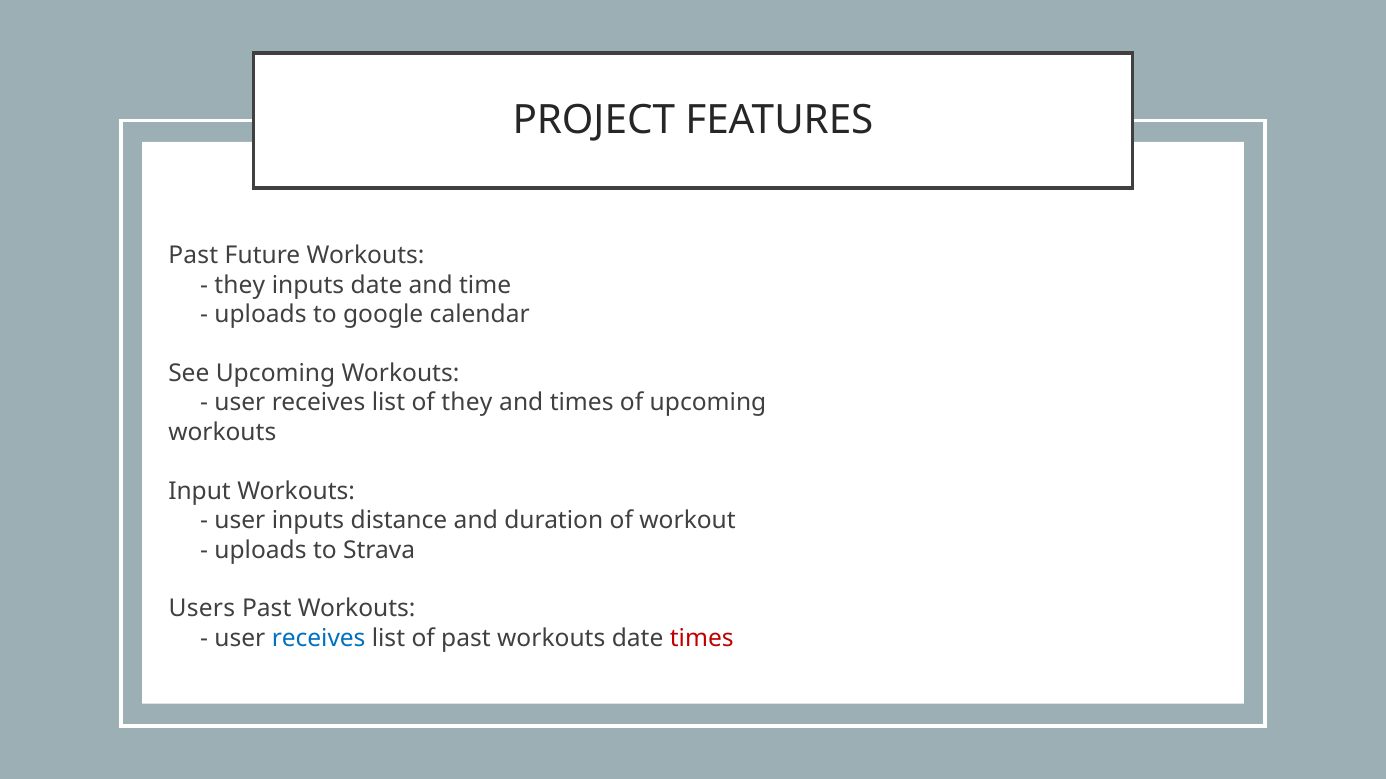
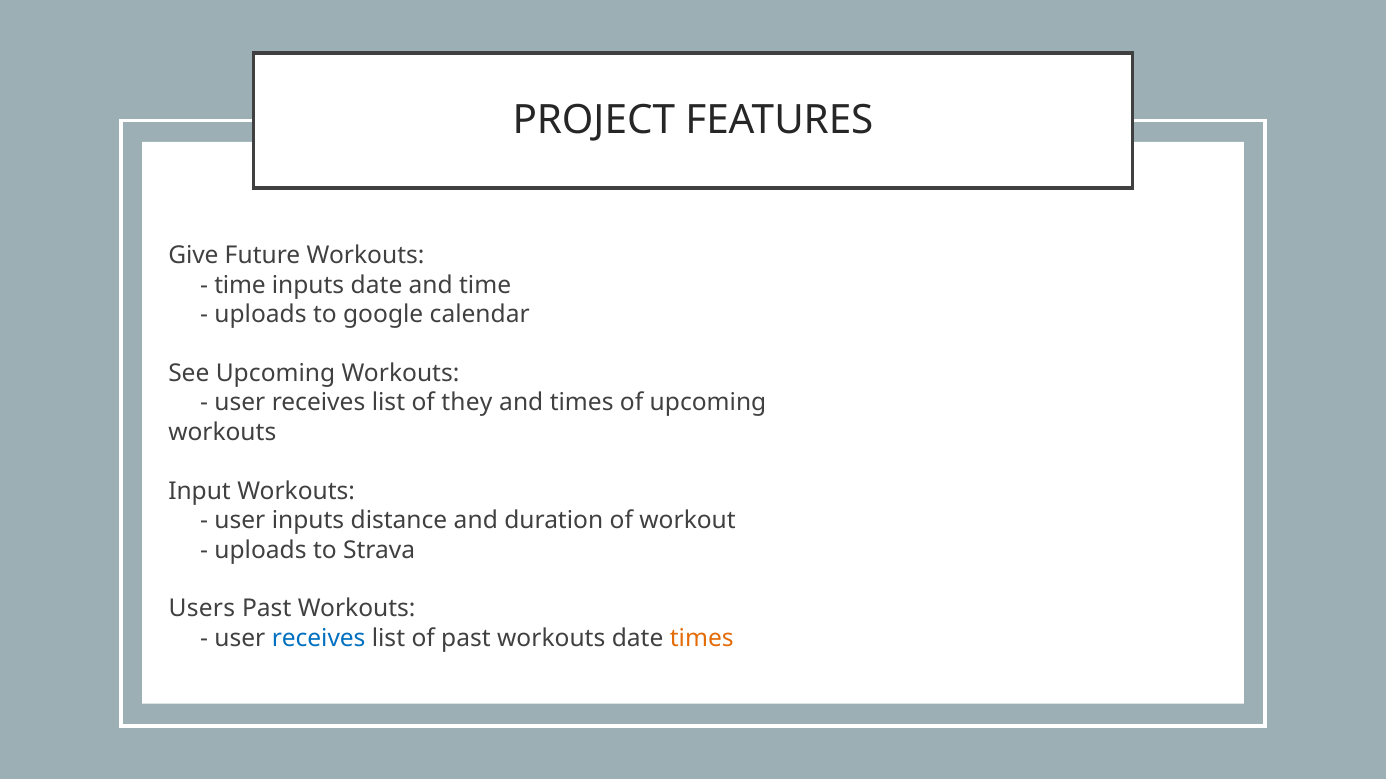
Past: Past -> Give (193, 256)
they: they -> time (240, 285)
times colour: red -> orange (702, 639)
